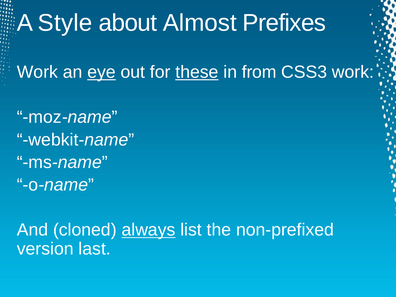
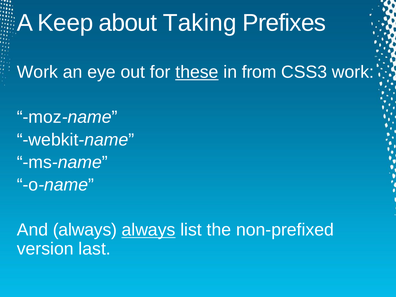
Style: Style -> Keep (65, 23)
Almost: Almost -> Taking (200, 23)
eye underline: present -> none (101, 72)
And cloned: cloned -> always (85, 230)
